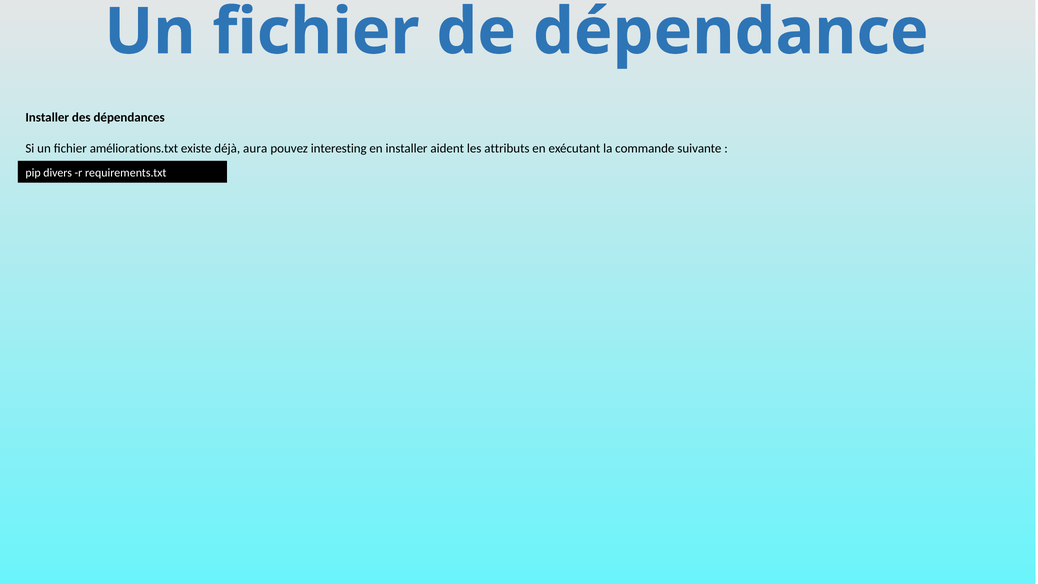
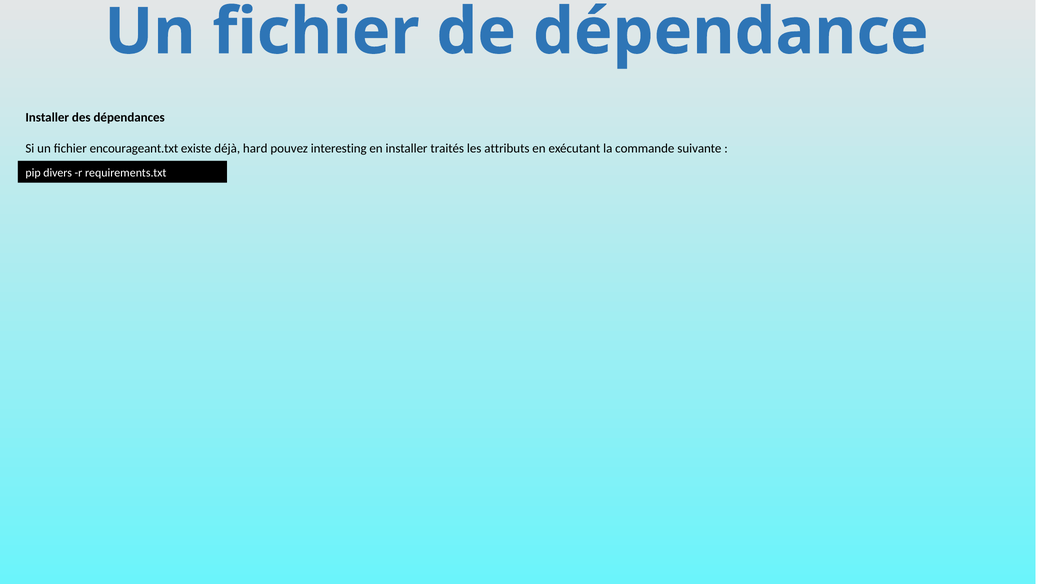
améliorations.txt: améliorations.txt -> encourageant.txt (134, 149)
aura: aura -> hard (255, 149)
aident: aident -> traités (447, 149)
